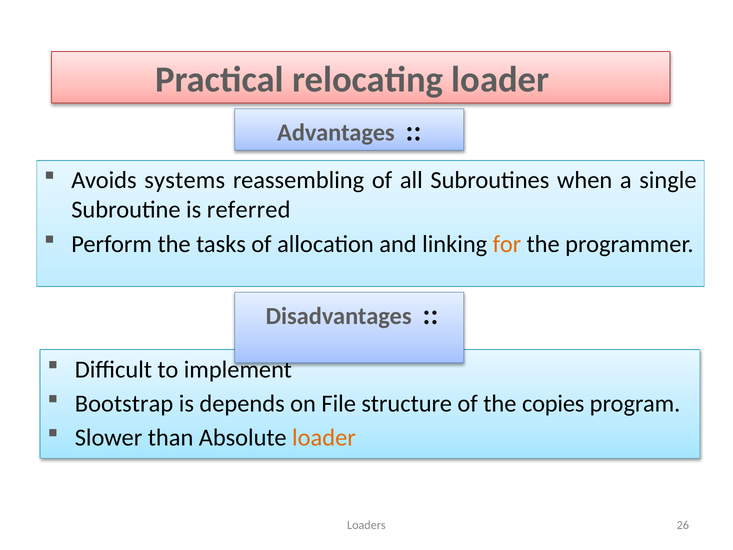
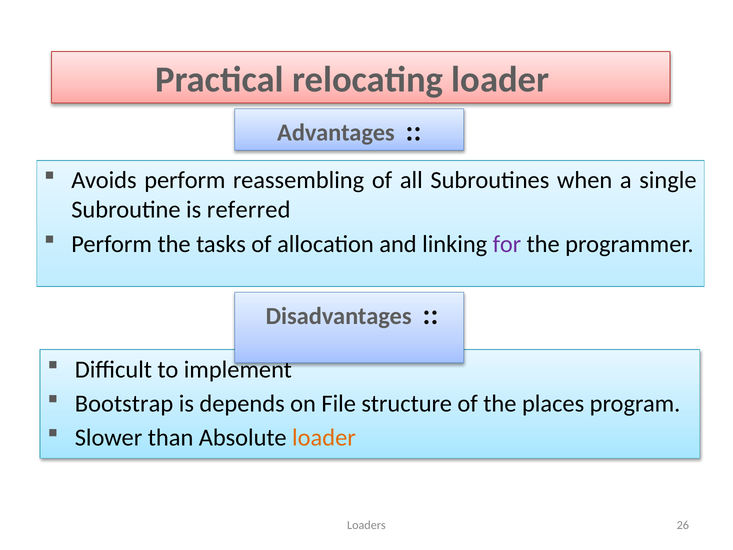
Avoids systems: systems -> perform (185, 180)
for colour: orange -> purple (507, 244)
copies: copies -> places (553, 404)
